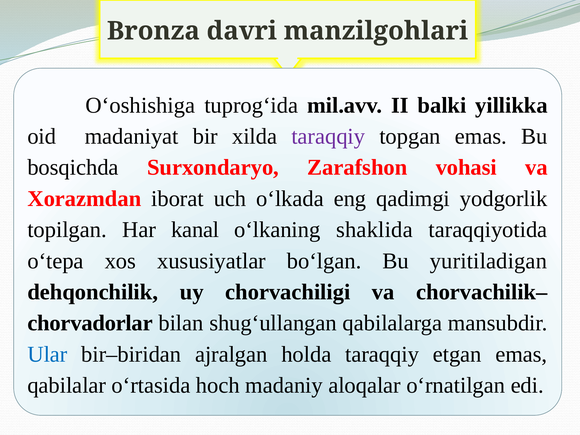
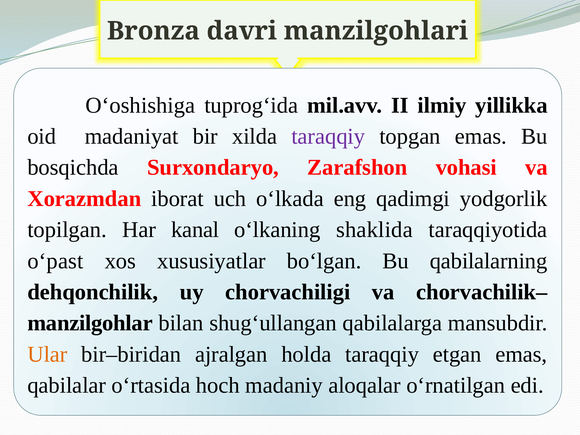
balki: balki -> ilmiy (442, 105)
o‘tepa: o‘tepa -> o‘past (55, 261)
yuritiladigan: yuritiladigan -> qabilalarning (489, 261)
chorvadorlar: chorvadorlar -> manzilgohlar (90, 323)
Ular colour: blue -> orange (47, 354)
